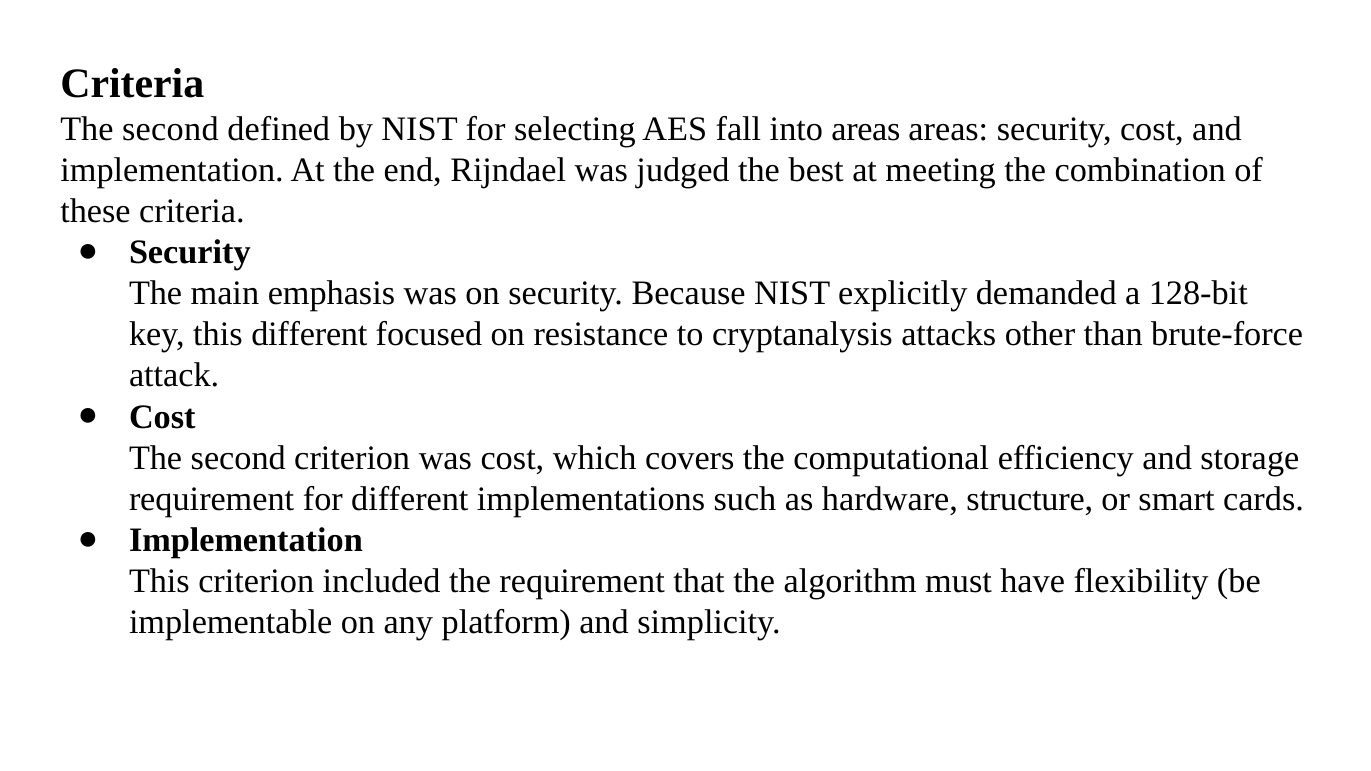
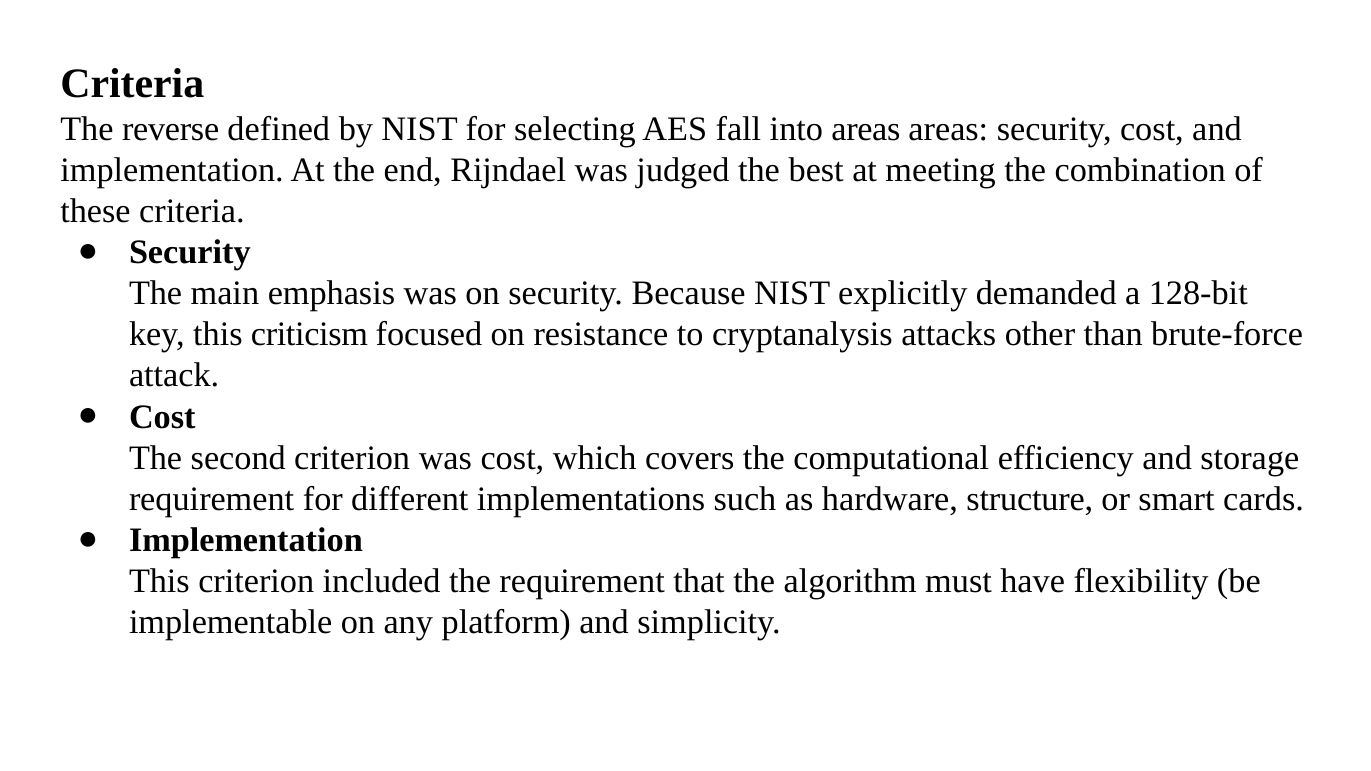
second: second -> reverse (171, 129)
this different: different -> criticism (309, 335)
